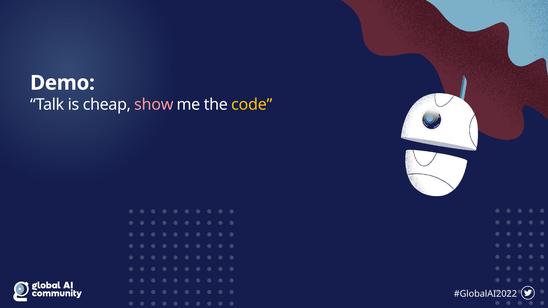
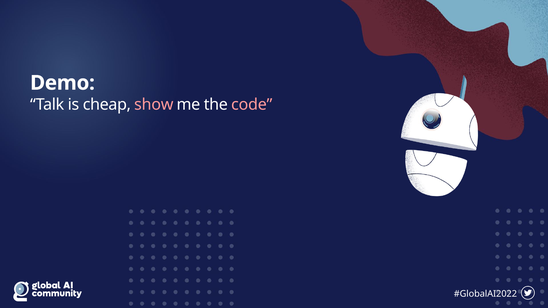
code colour: yellow -> pink (252, 105)
